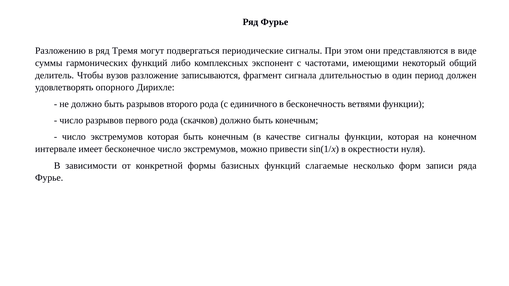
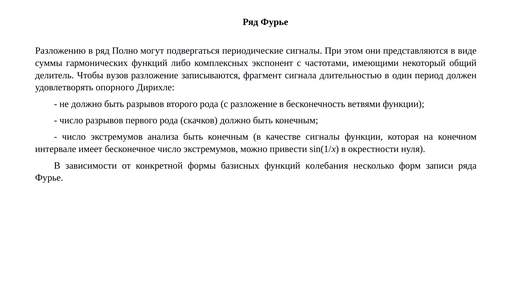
Тремя: Тремя -> Полно (125, 51)
с единичного: единичного -> разложение (254, 104)
экстремумов которая: которая -> анализа (163, 137)
слагаемые: слагаемые -> колебания (327, 166)
